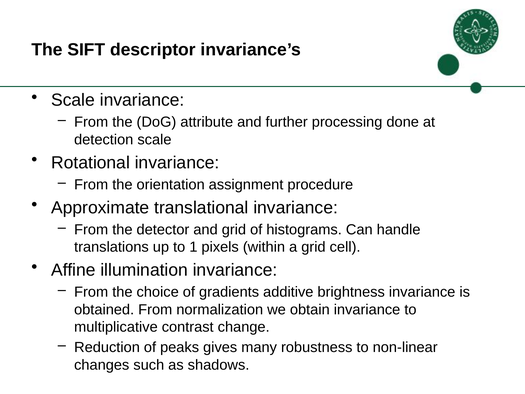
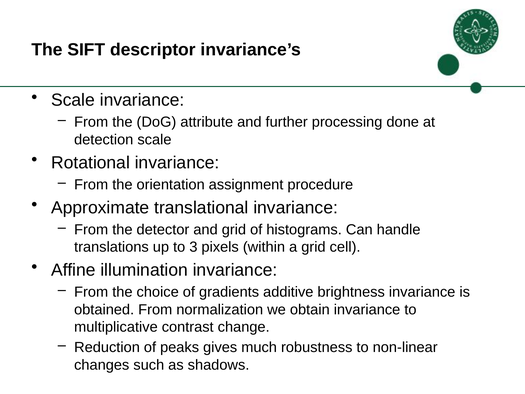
1: 1 -> 3 (193, 247)
many: many -> much (259, 347)
